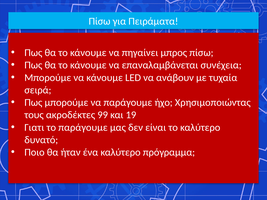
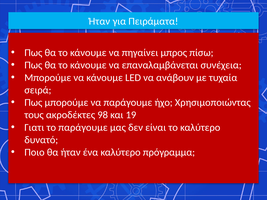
Πίσω: Πίσω -> Ήταν (99, 21)
99: 99 -> 98 (103, 115)
